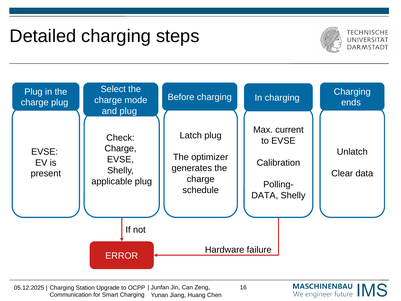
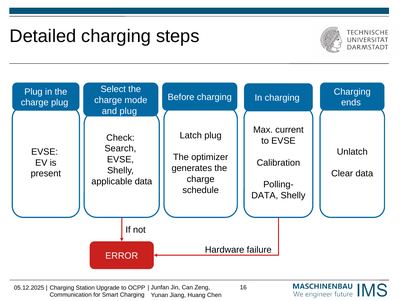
Charge: Charge -> Search (120, 148)
applicable plug: plug -> data (143, 181)
